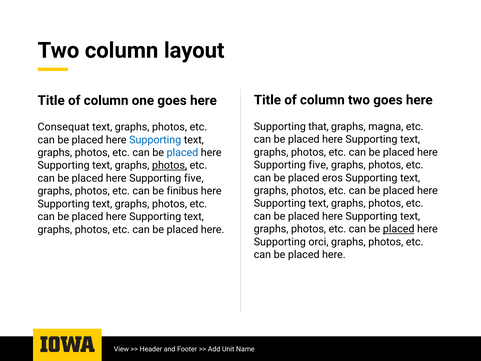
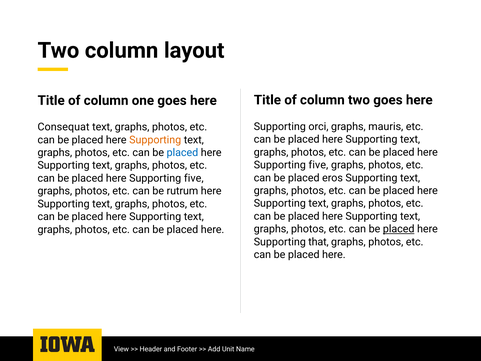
that: that -> orci (318, 126)
magna: magna -> mauris (386, 126)
Supporting colour: blue -> orange (155, 140)
photos underline: present -> none (170, 165)
finibus: finibus -> rutrum (182, 191)
orci: orci -> that (318, 242)
